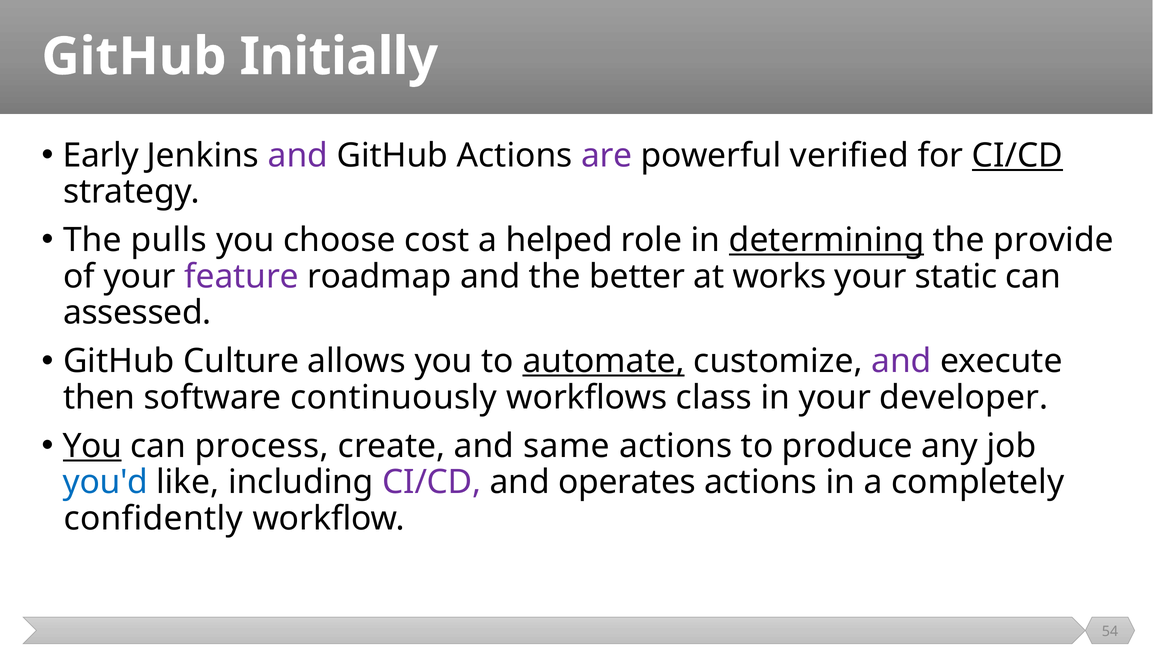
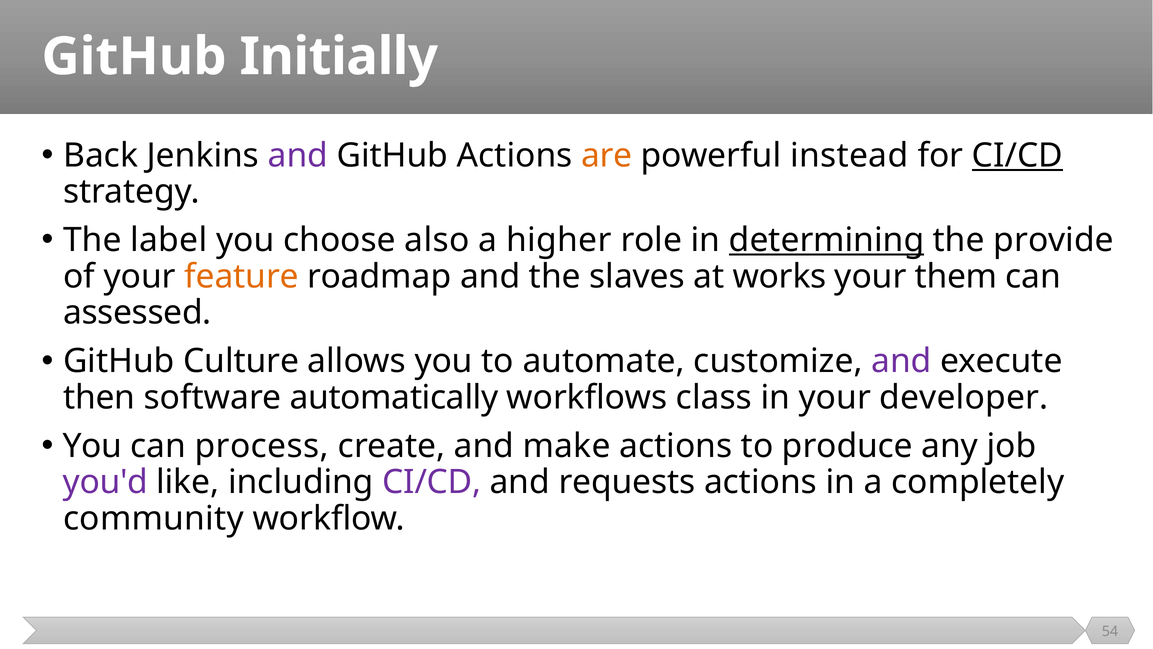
Early: Early -> Back (101, 155)
are colour: purple -> orange (607, 155)
verified: verified -> instead (849, 155)
pulls: pulls -> label (169, 240)
cost: cost -> also (437, 240)
helped: helped -> higher (559, 240)
feature colour: purple -> orange (242, 276)
better: better -> slaves (637, 276)
static: static -> them (956, 276)
automate underline: present -> none (604, 361)
continuously: continuously -> automatically (394, 397)
You underline: present -> none (92, 446)
same: same -> make (567, 446)
you'd colour: blue -> purple (105, 482)
operates: operates -> requests (627, 482)
confidently: confidently -> community (153, 518)
